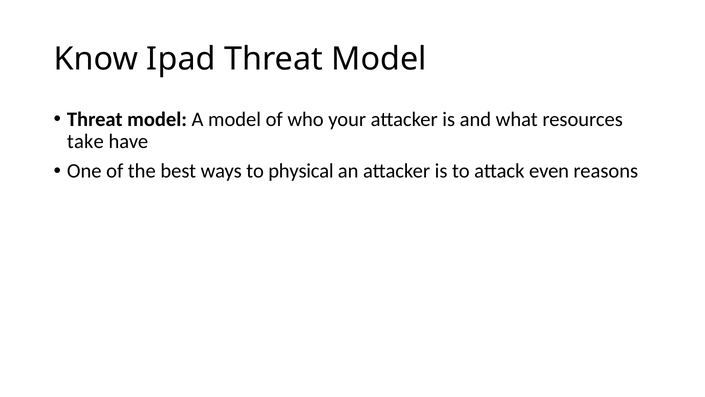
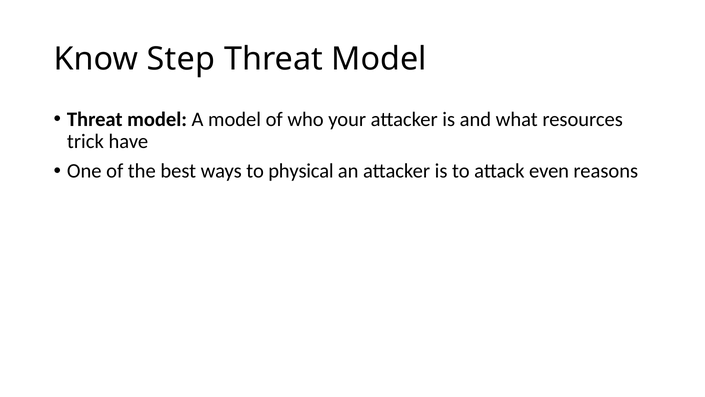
Ipad: Ipad -> Step (181, 59)
take: take -> trick (85, 141)
